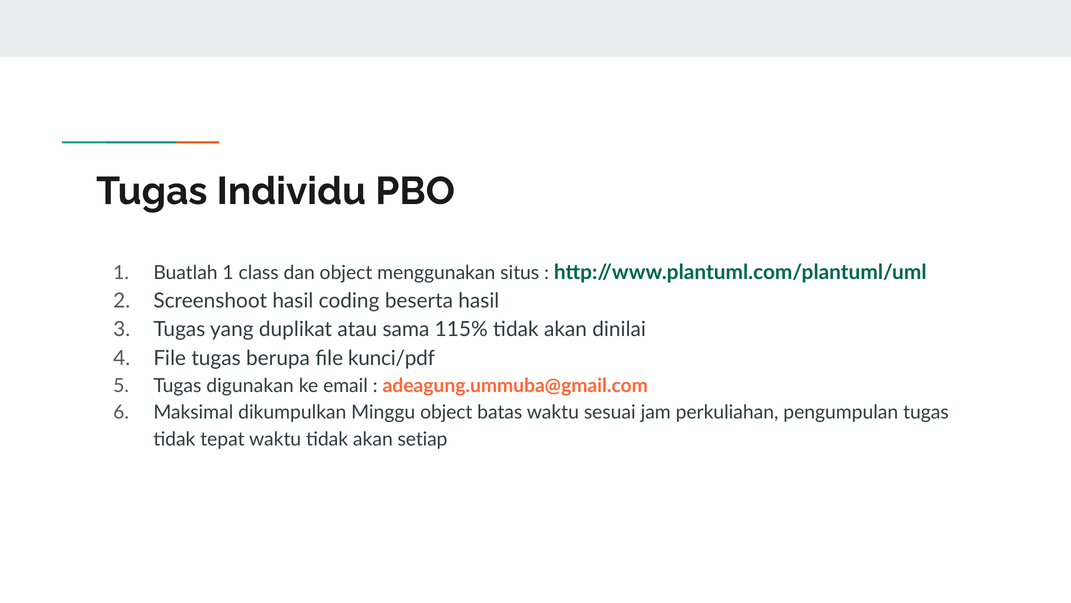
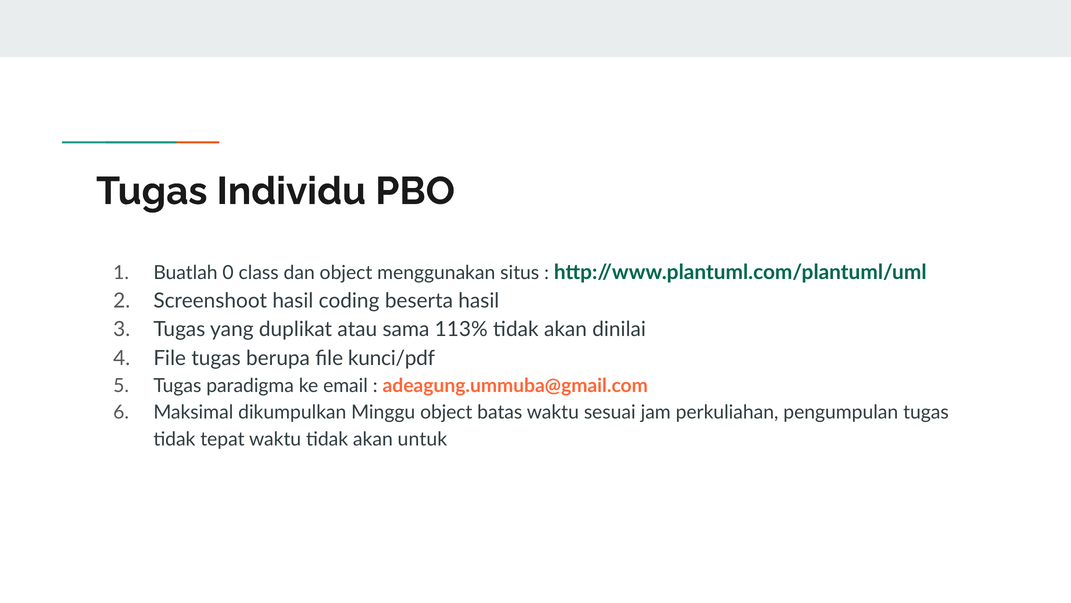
Buatlah 1: 1 -> 0 (228, 272)
115%: 115% -> 113% (461, 329)
digunakan: digunakan -> paradigma (250, 385)
setiap: setiap -> untuk (422, 439)
